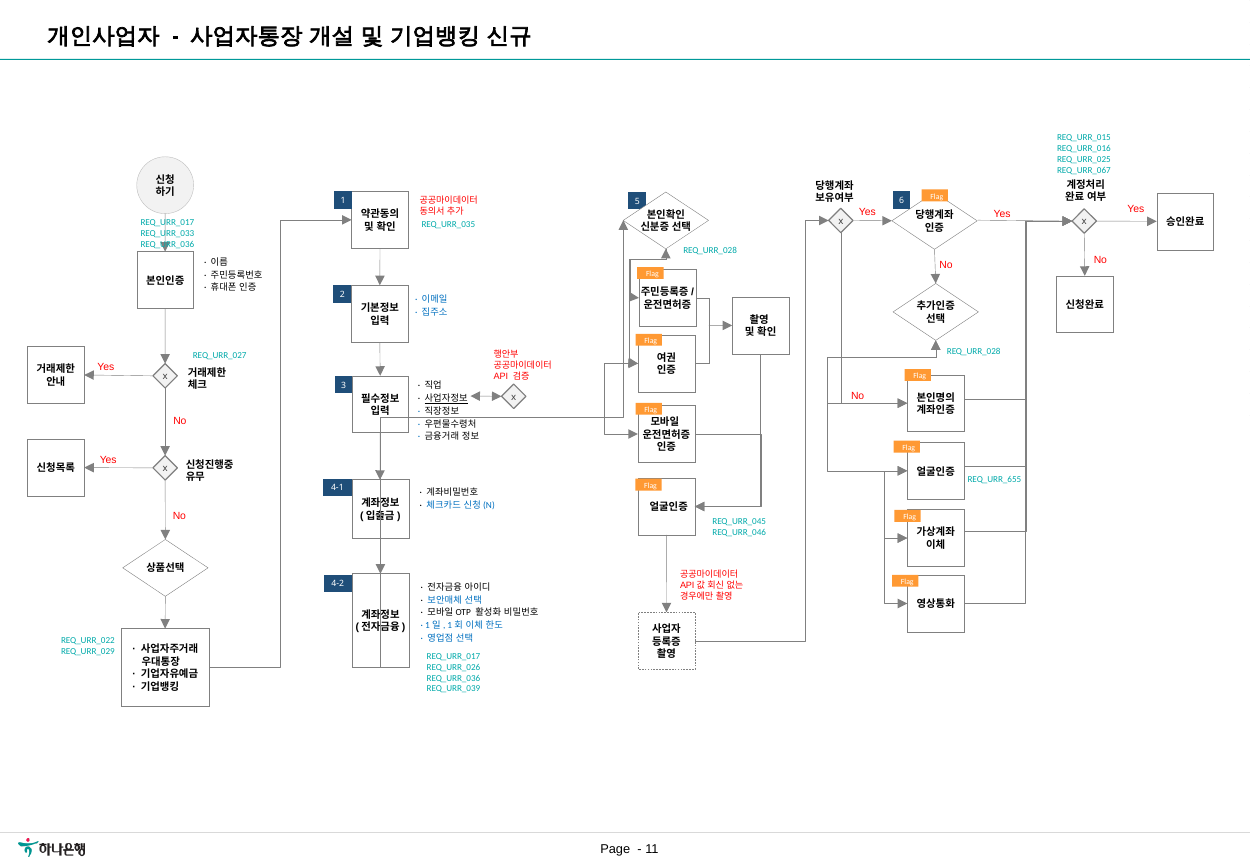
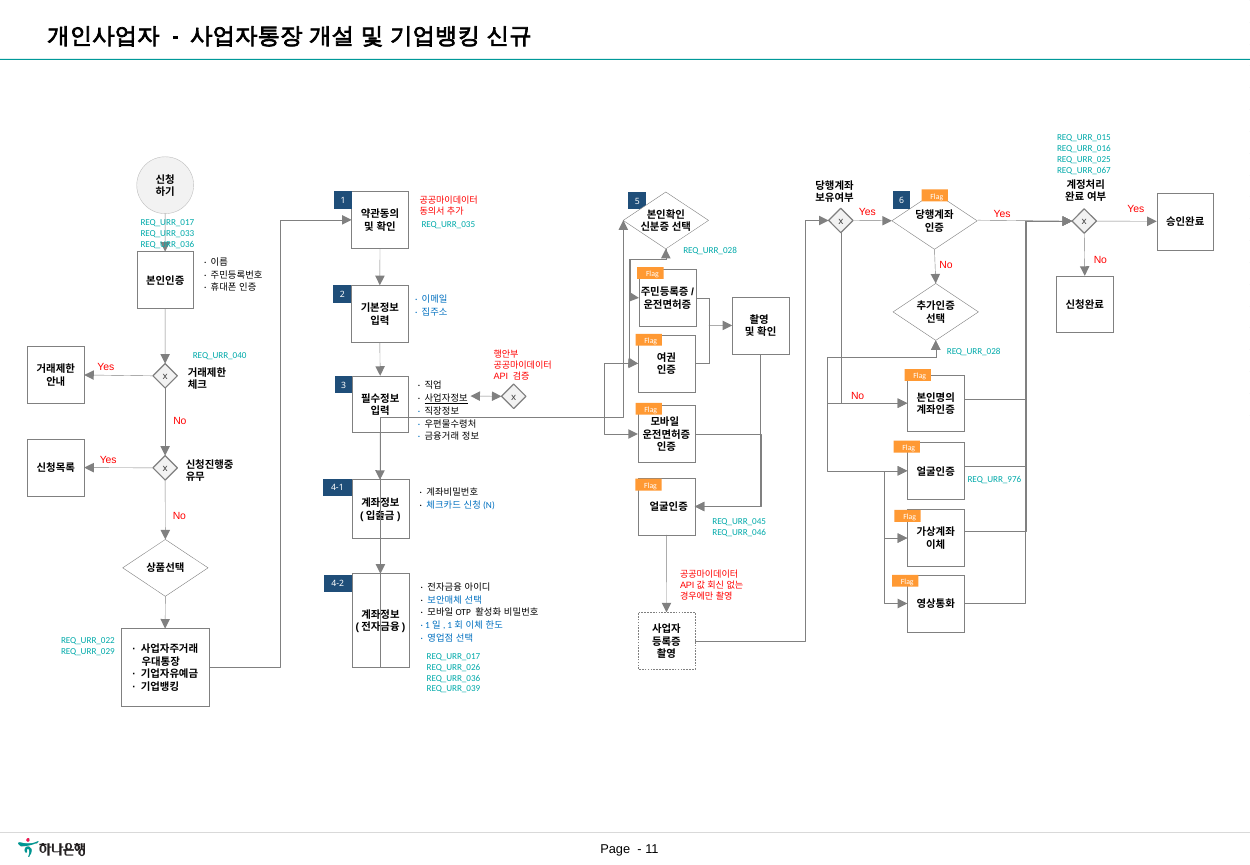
REQ_URR_027: REQ_URR_027 -> REQ_URR_040 (220, 356)
REQ_URR_655: REQ_URR_655 -> REQ_URR_976 (994, 479)
